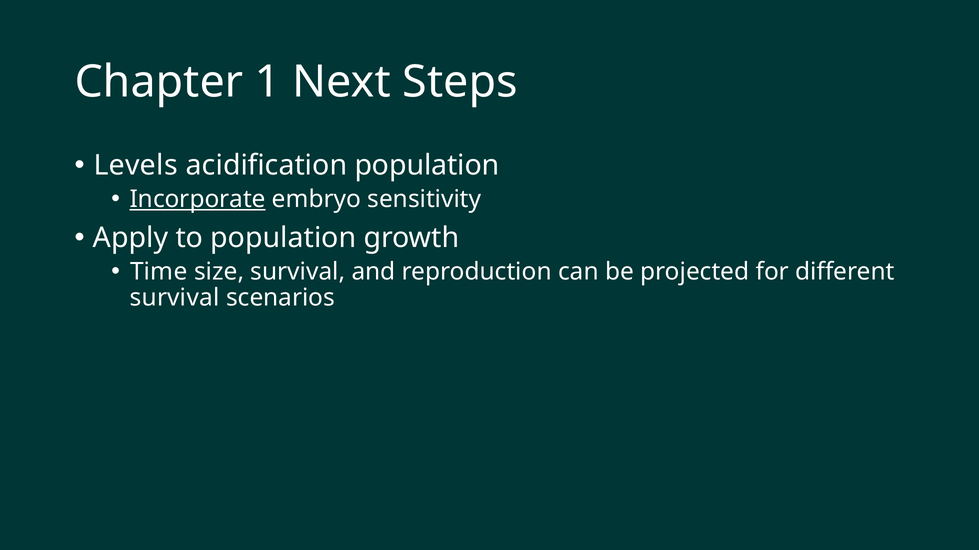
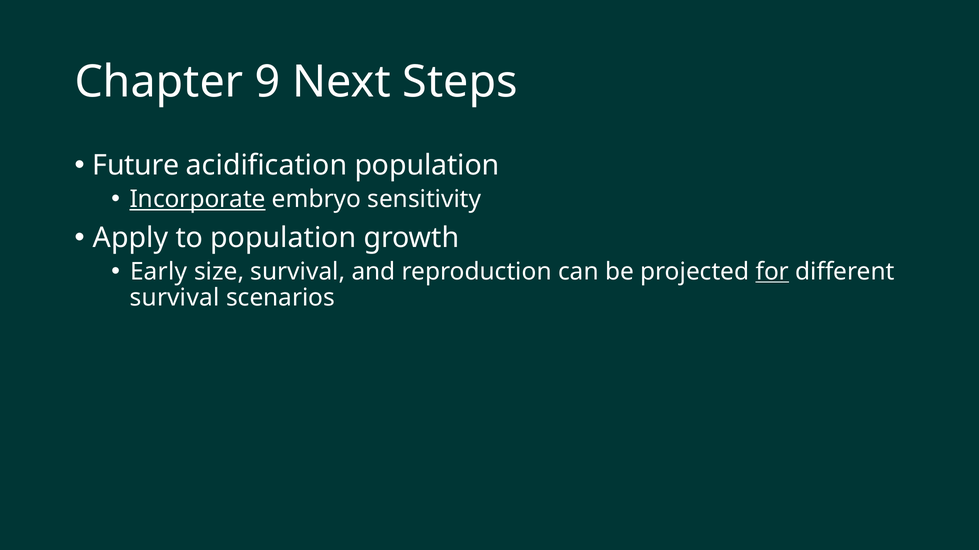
1: 1 -> 9 (268, 82)
Levels: Levels -> Future (136, 166)
Time: Time -> Early (159, 272)
for underline: none -> present (772, 272)
